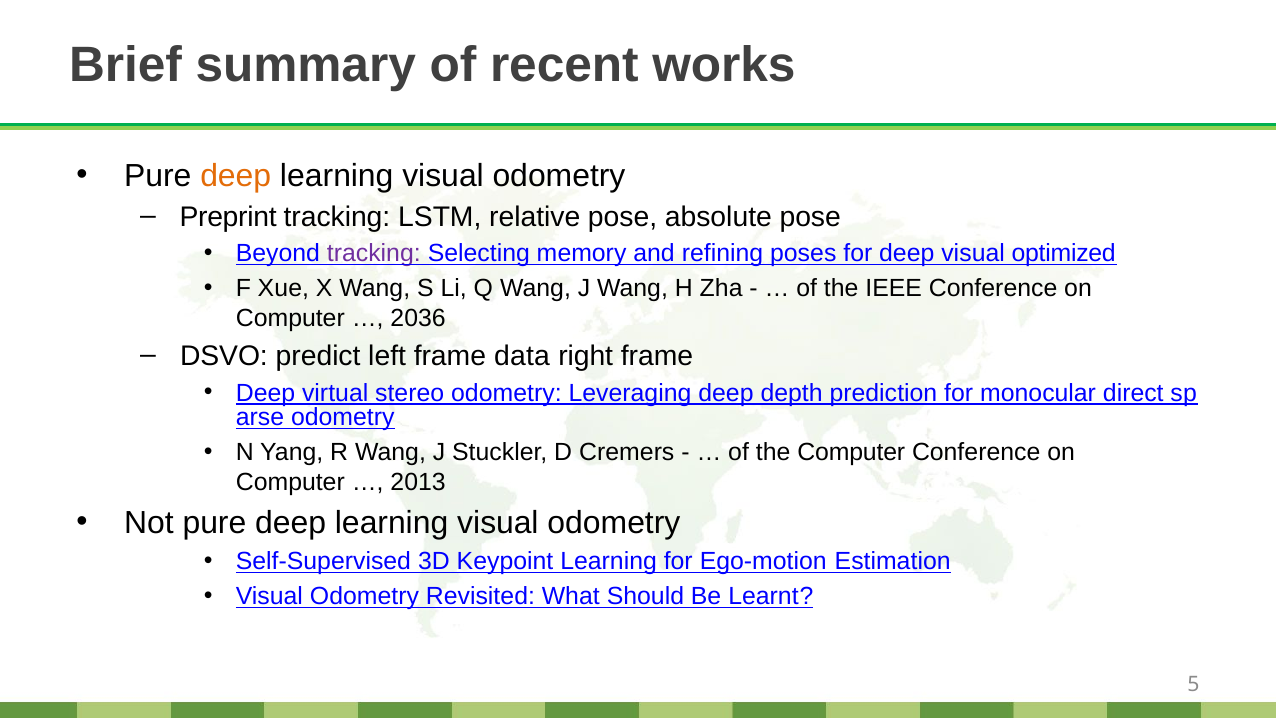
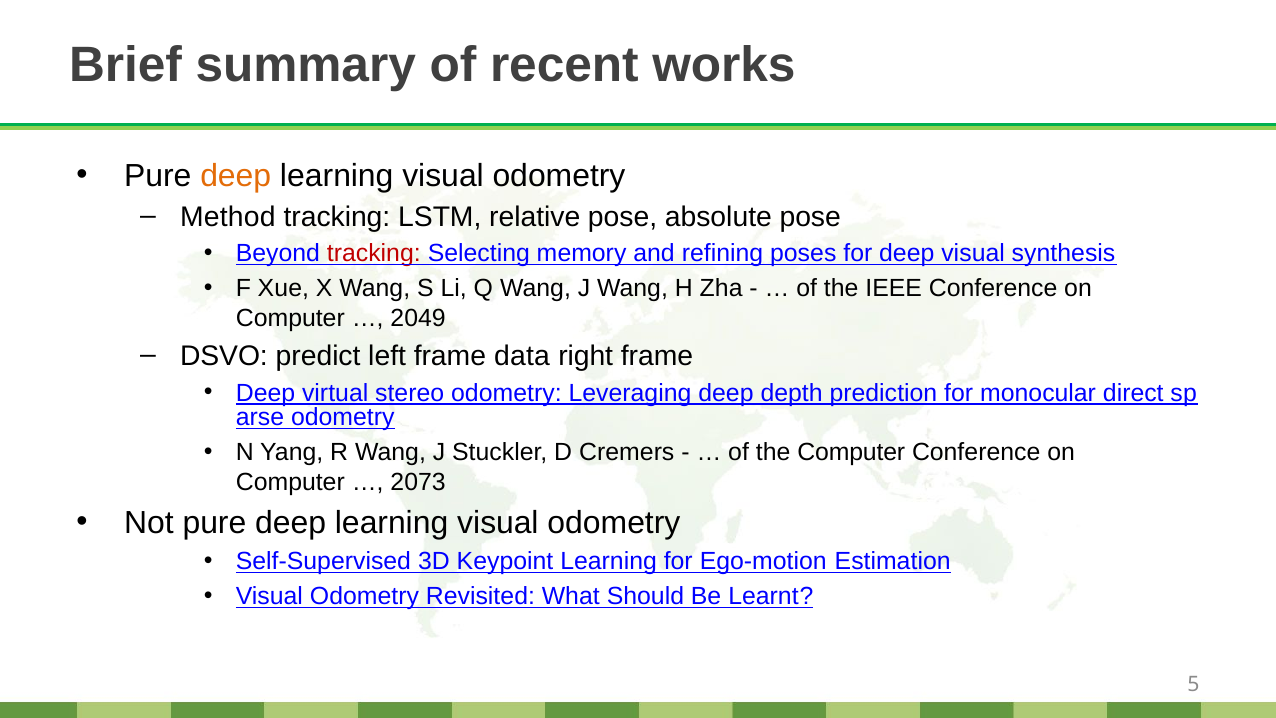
Preprint: Preprint -> Method (228, 217)
tracking colour: purple -> red (374, 254)
optimized: optimized -> synthesis (1064, 254)
2036: 2036 -> 2049 (418, 318)
2013: 2013 -> 2073 (418, 482)
